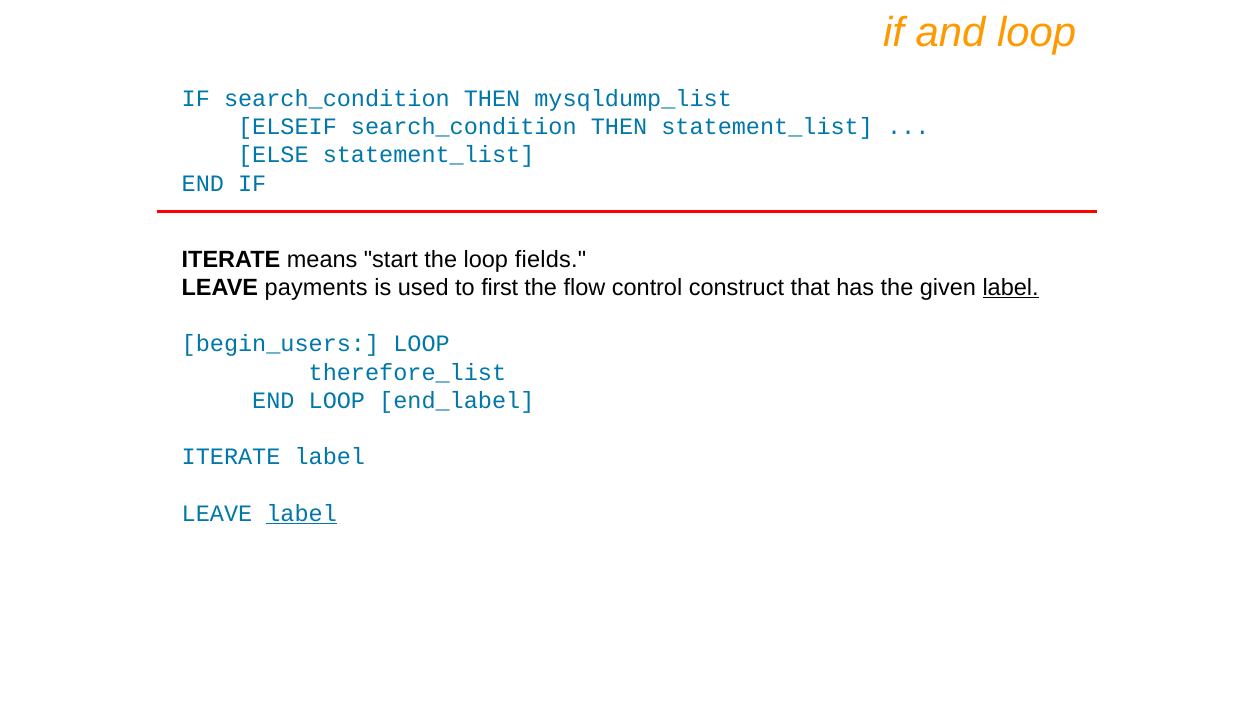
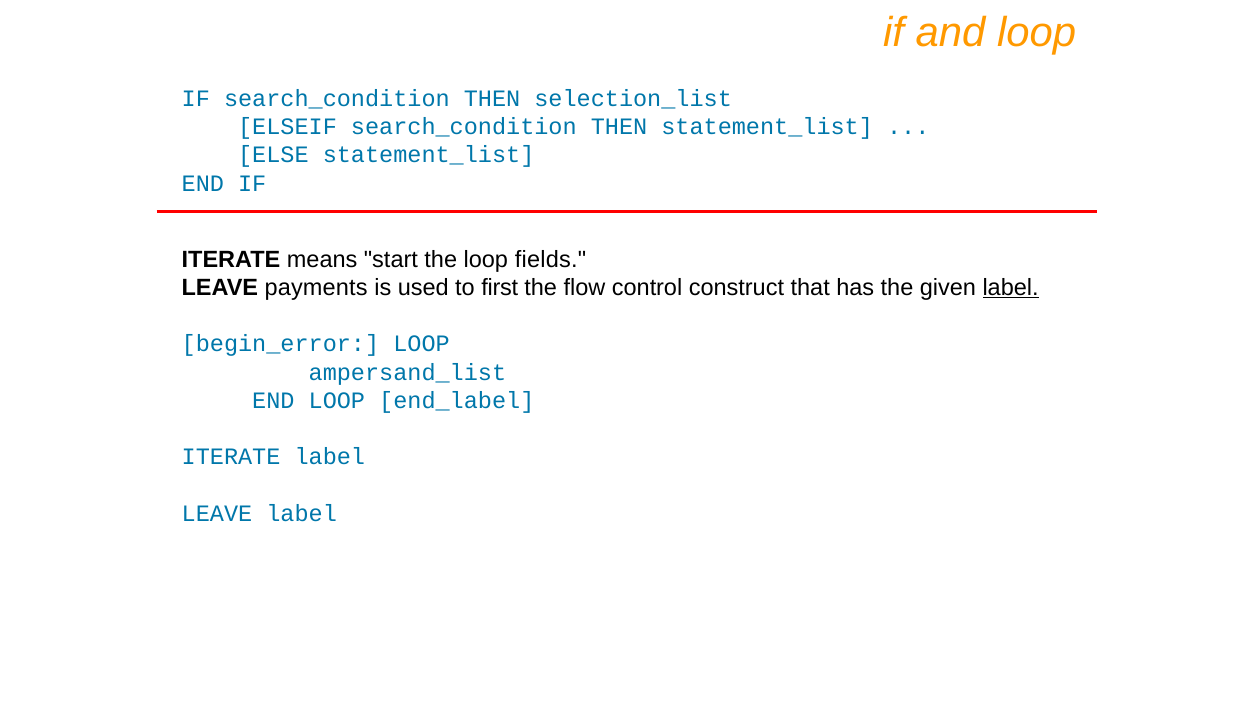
mysqldump_list: mysqldump_list -> selection_list (633, 99)
begin_users: begin_users -> begin_error (280, 344)
therefore_list: therefore_list -> ampersand_list (407, 373)
label underline: present -> none (302, 514)
